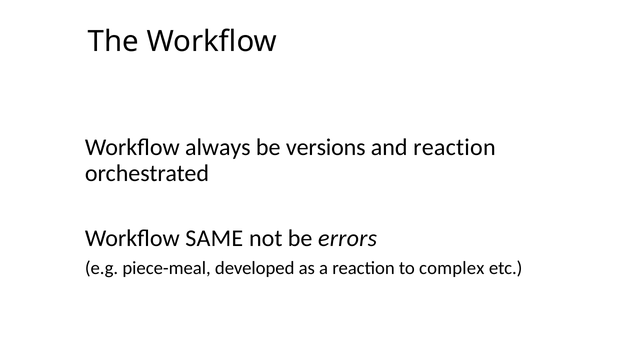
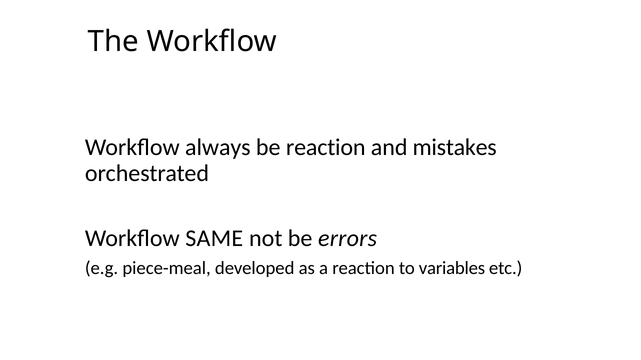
be versions: versions -> reaction (326, 147)
and reaction: reaction -> mistakes (455, 147)
complex: complex -> variables (452, 268)
